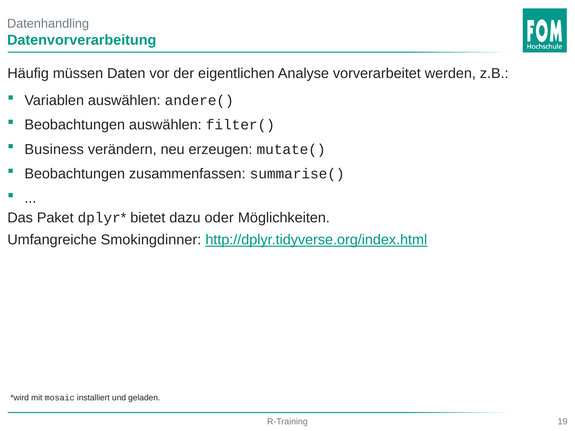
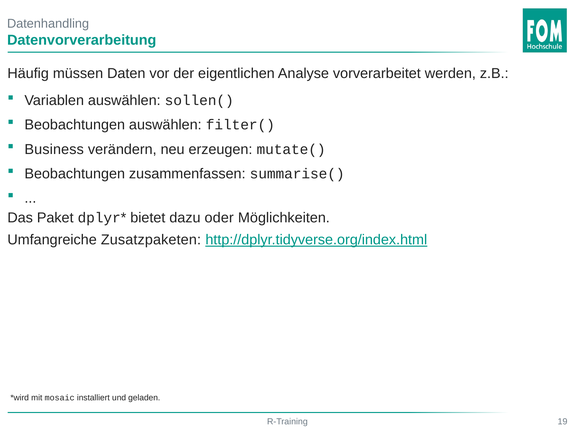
andere(: andere( -> sollen( (199, 100)
Smokingdinner: Smokingdinner -> Zusatzpaketen (151, 240)
